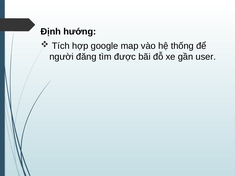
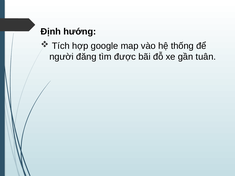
user: user -> tuân (206, 57)
